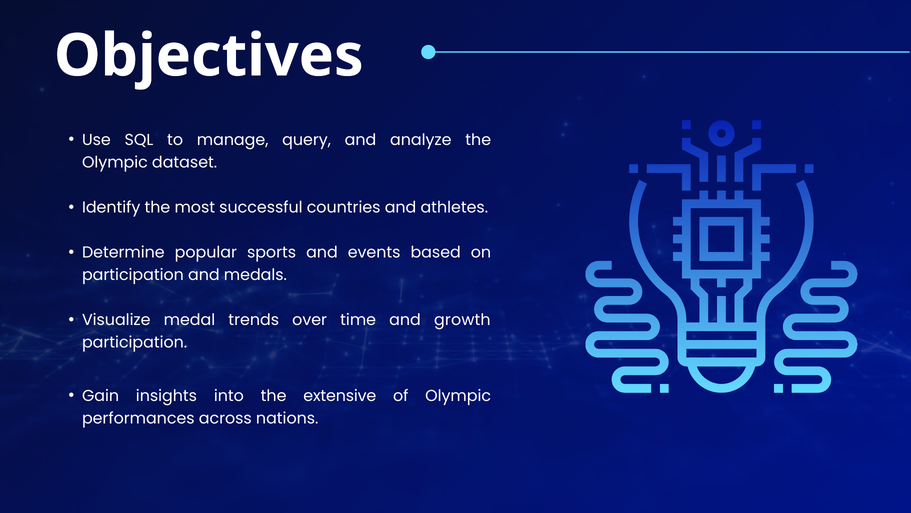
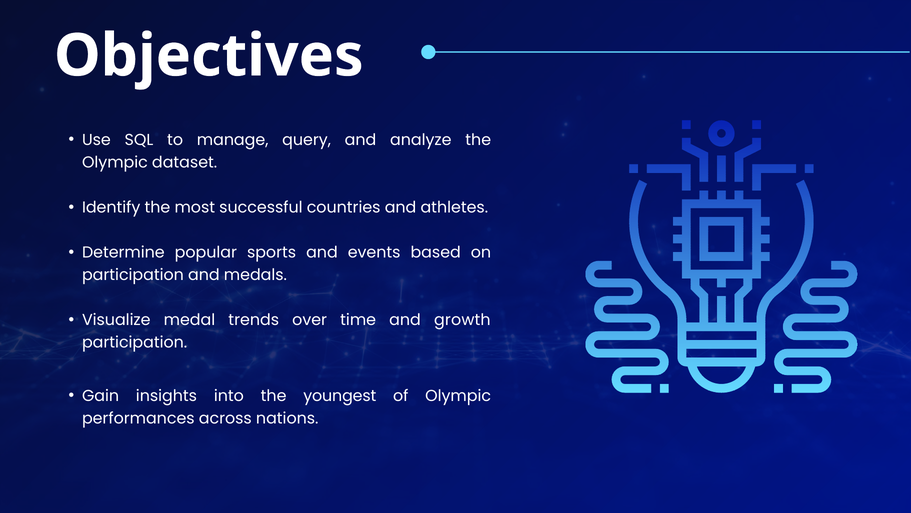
extensive: extensive -> youngest (340, 395)
